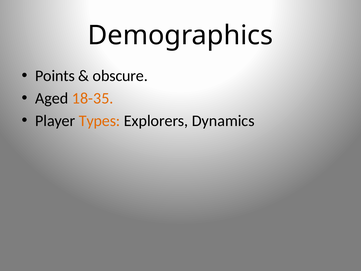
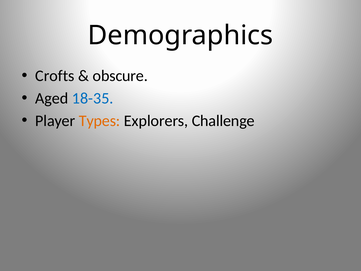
Points: Points -> Crofts (55, 76)
18-35 colour: orange -> blue (93, 98)
Dynamics: Dynamics -> Challenge (223, 121)
